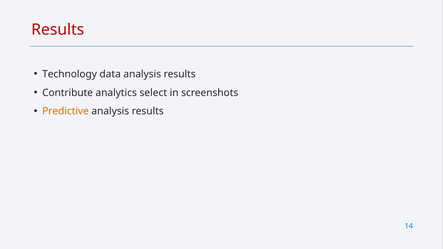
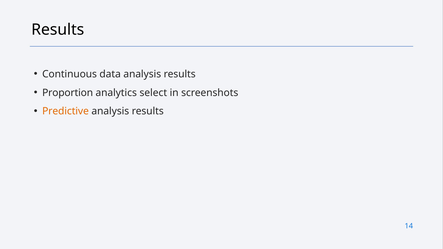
Results colour: red -> black (58, 30)
Technology: Technology -> Continuous (70, 74)
Contribute: Contribute -> Proportion (68, 93)
